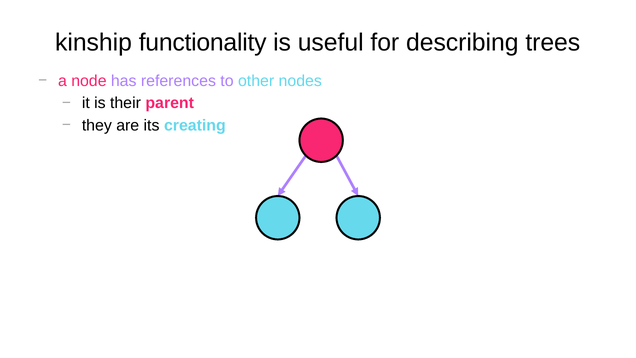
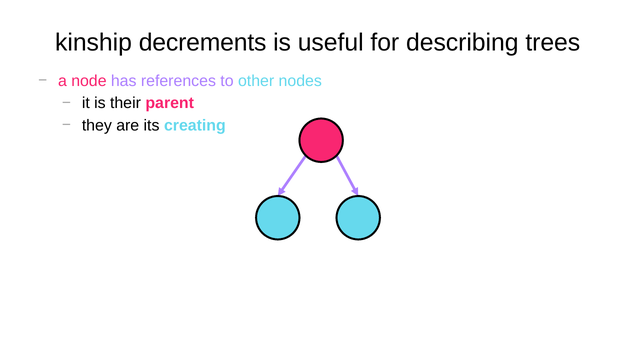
functionality: functionality -> decrements (203, 43)
